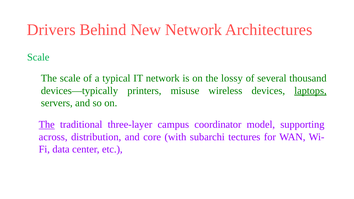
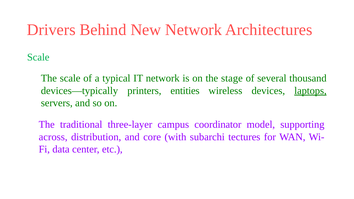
lossy: lossy -> stage (232, 78)
misuse: misuse -> entities (185, 91)
The underline: present -> none (47, 125)
